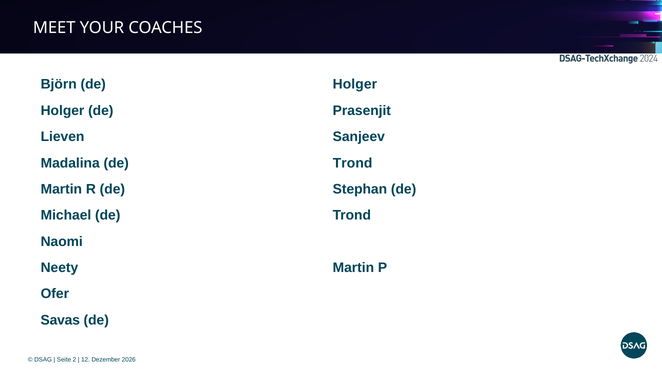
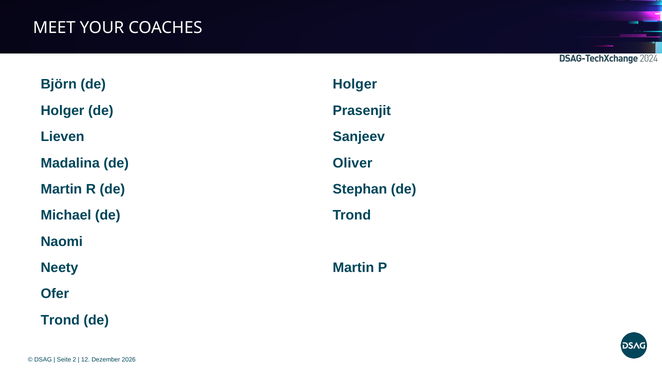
Trond: Trond -> Oliver (353, 163)
Savas: Savas -> Trond (60, 320)
